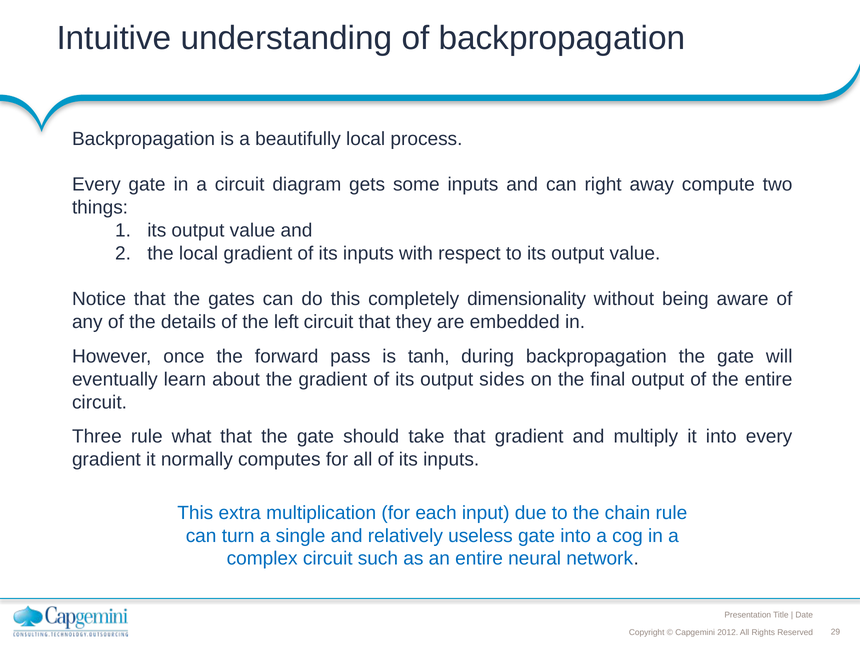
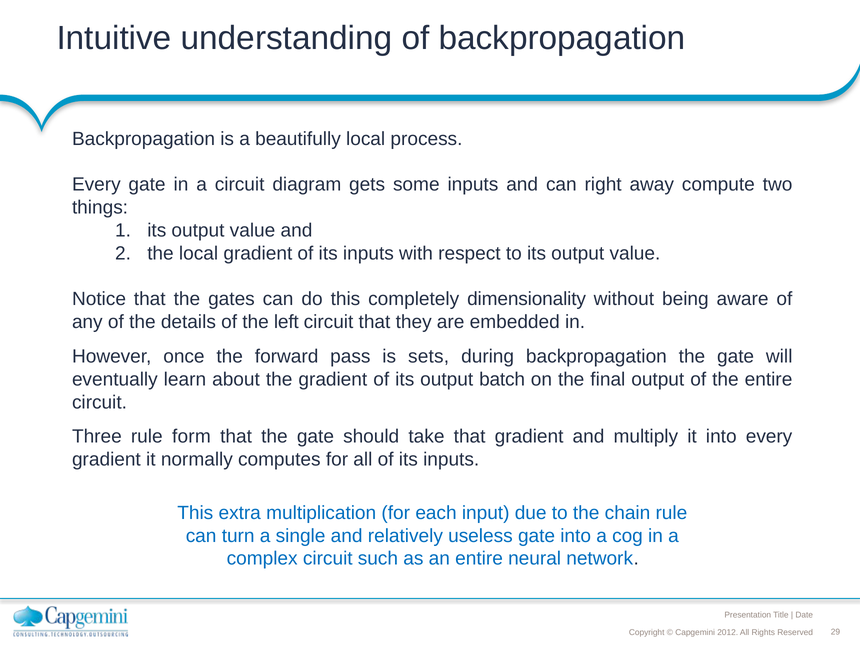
tanh: tanh -> sets (429, 356)
sides: sides -> batch (502, 379)
what: what -> form (191, 437)
